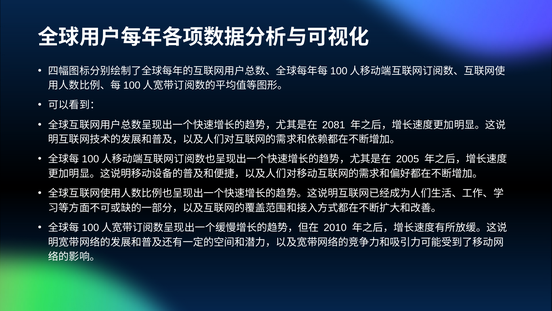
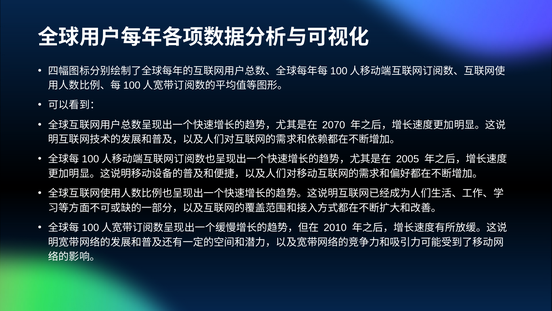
2081: 2081 -> 2070 (334, 125)
